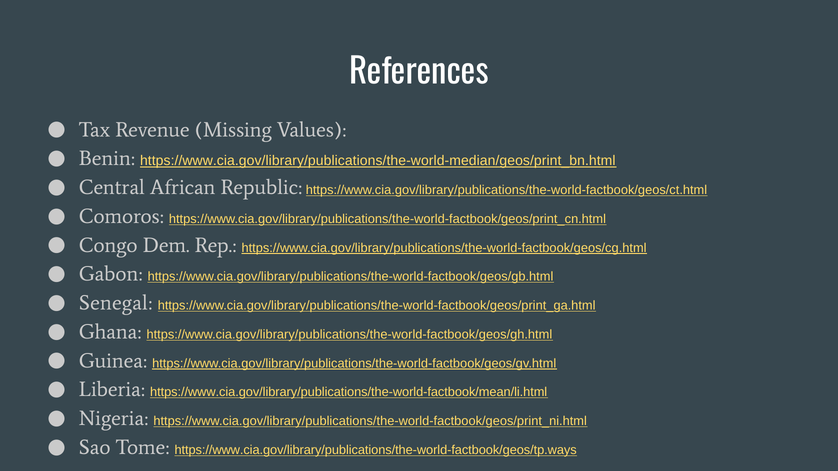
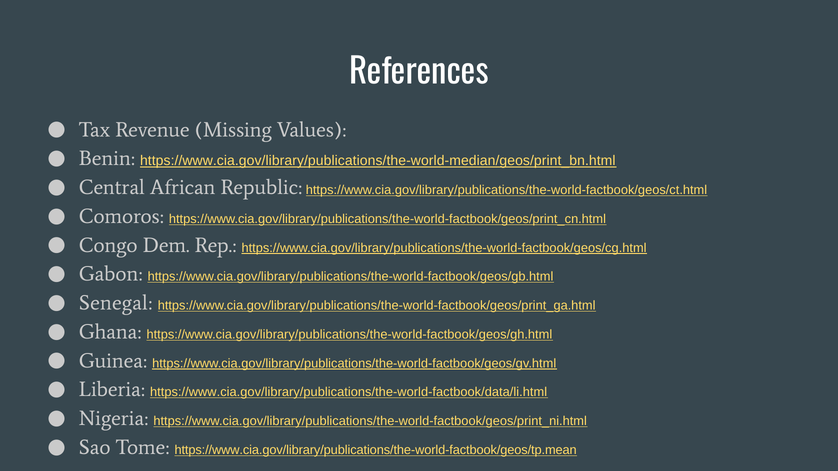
https://www.cia.gov/library/publications/the-world-factbook/mean/li.html: https://www.cia.gov/library/publications/the-world-factbook/mean/li.html -> https://www.cia.gov/library/publications/the-world-factbook/data/li.html (349, 393)
https://www.cia.gov/library/publications/the-world-factbook/geos/tp.ways: https://www.cia.gov/library/publications/the-world-factbook/geos/tp.ways -> https://www.cia.gov/library/publications/the-world-factbook/geos/tp.mean (376, 450)
